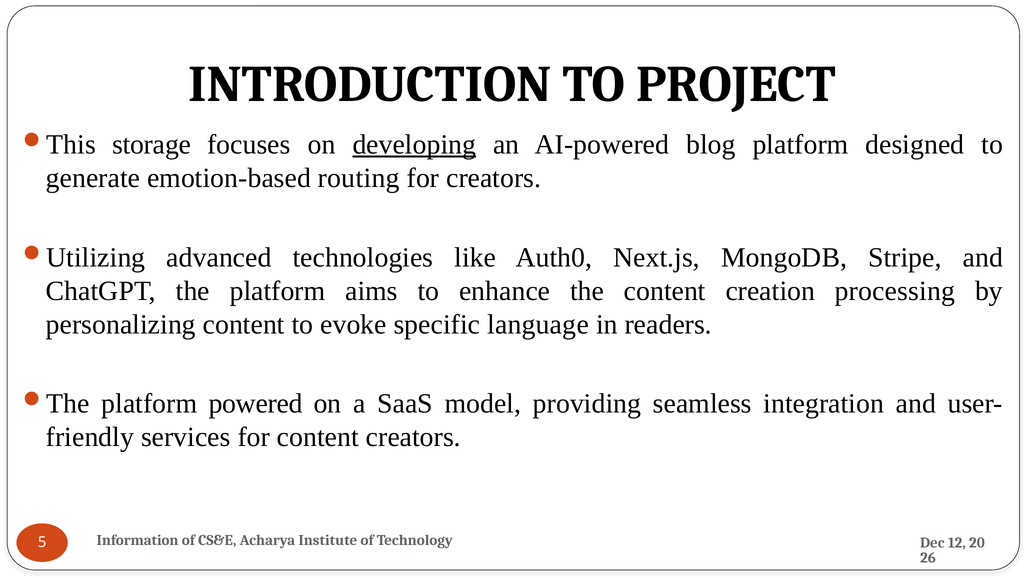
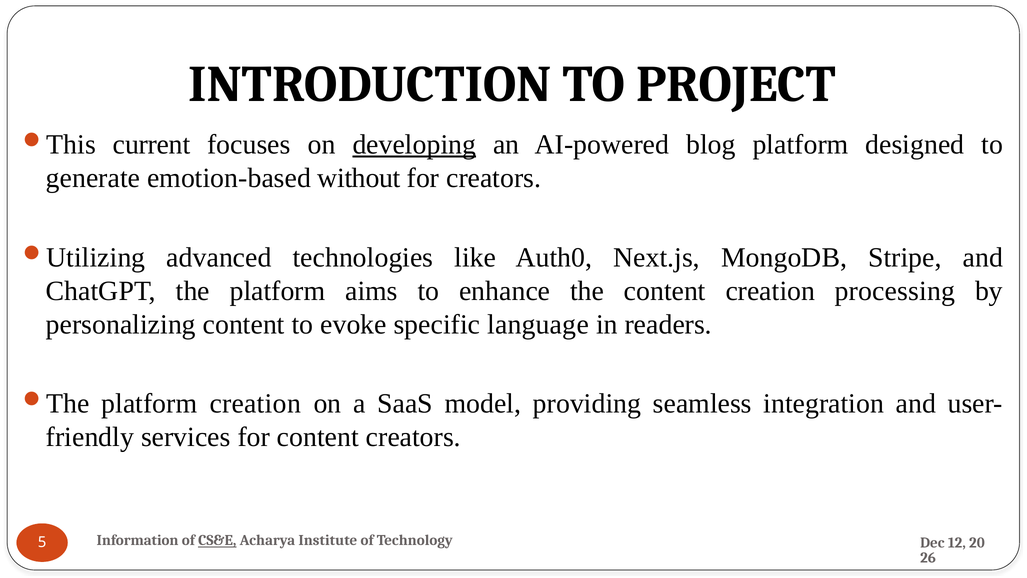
storage: storage -> current (152, 145)
routing: routing -> without (359, 178)
platform powered: powered -> creation (255, 404)
CS&E underline: none -> present (217, 540)
